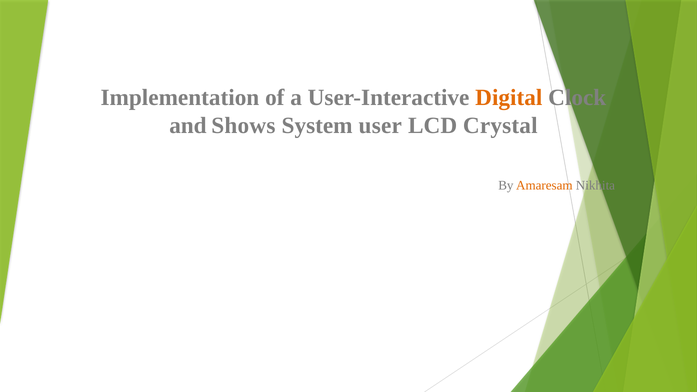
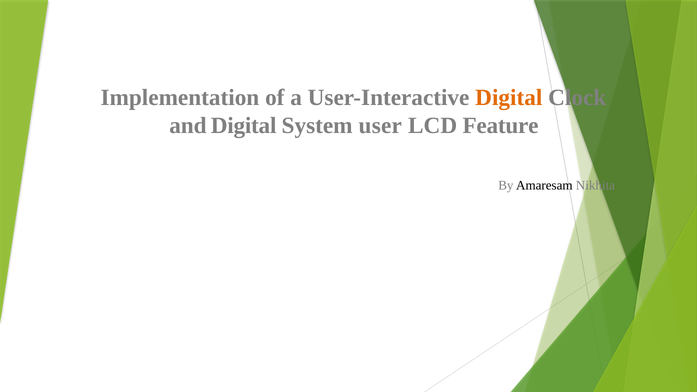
and Shows: Shows -> Digital (244, 126)
Crystal: Crystal -> Feature (500, 126)
Amaresam colour: orange -> black (544, 186)
